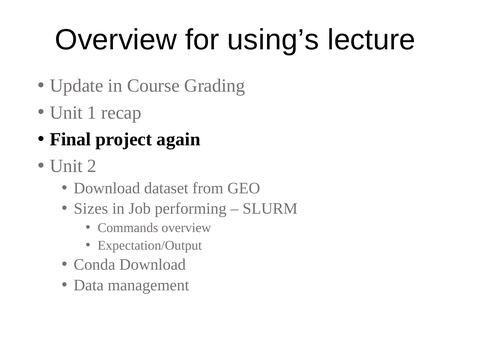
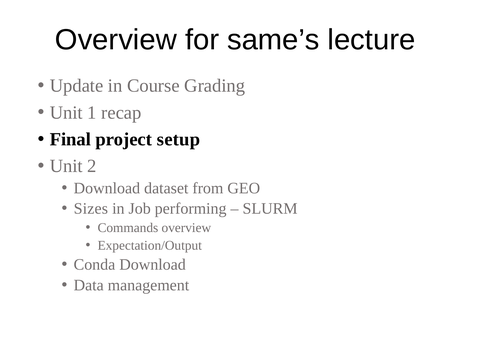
using’s: using’s -> same’s (273, 40)
again: again -> setup (179, 139)
